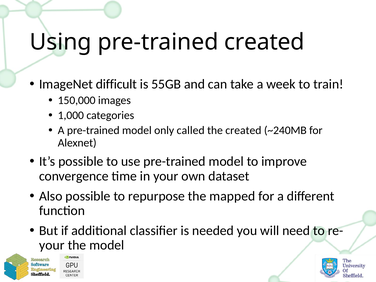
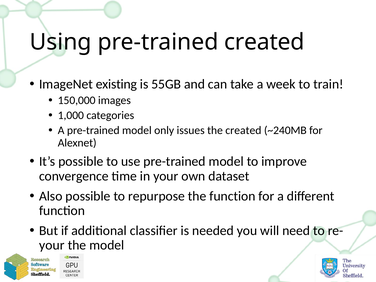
difficult: difficult -> existing (116, 84)
called: called -> issues (191, 130)
the mapped: mapped -> function (232, 196)
